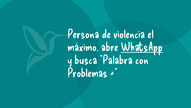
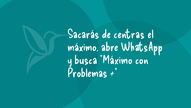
Persona: Persona -> Sacarás (83, 34)
violencia: violencia -> centras (129, 34)
WhatsApp underline: present -> none (142, 47)
busca Palabra: Palabra -> Máximo (116, 60)
